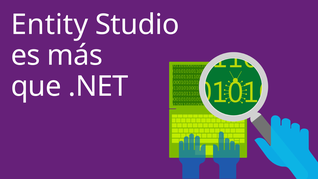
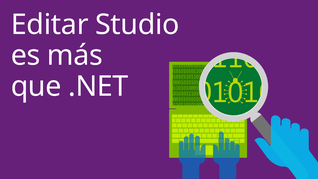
Entity: Entity -> Editar (50, 25)
